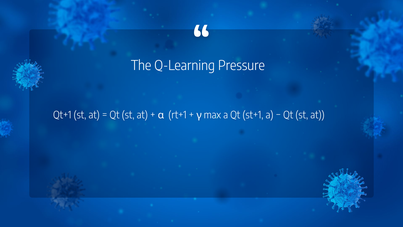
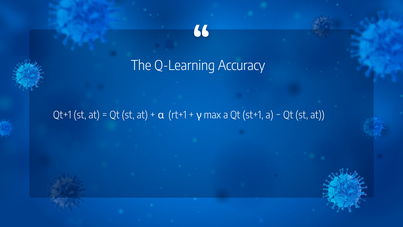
Pressure: Pressure -> Accuracy (242, 66)
